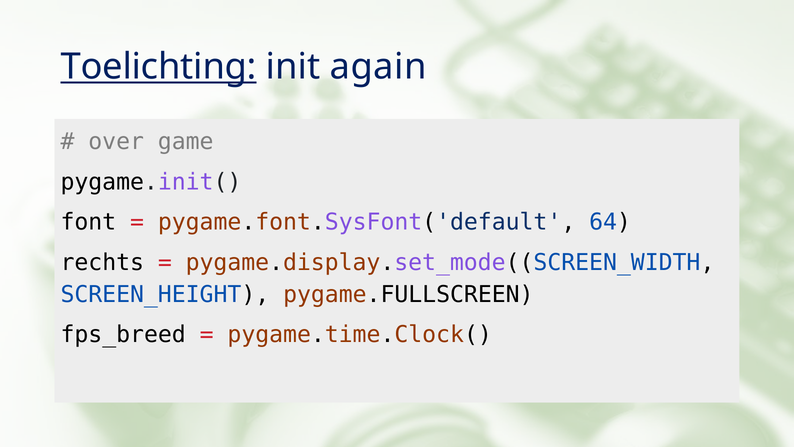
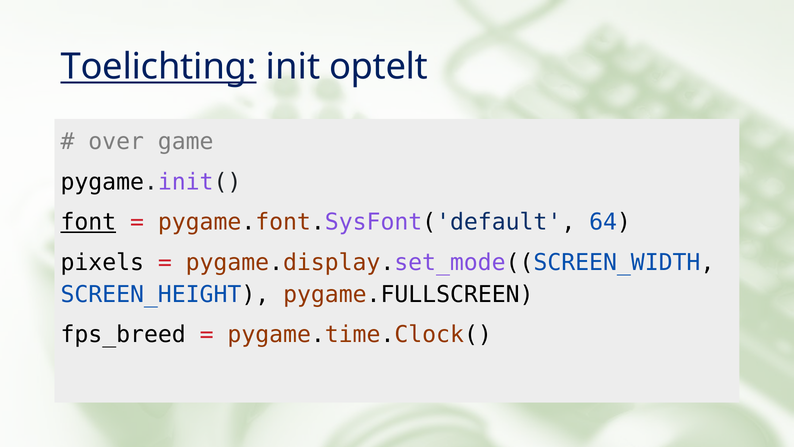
again: again -> optelt (379, 67)
font underline: none -> present (88, 222)
rechts: rechts -> pixels (102, 262)
